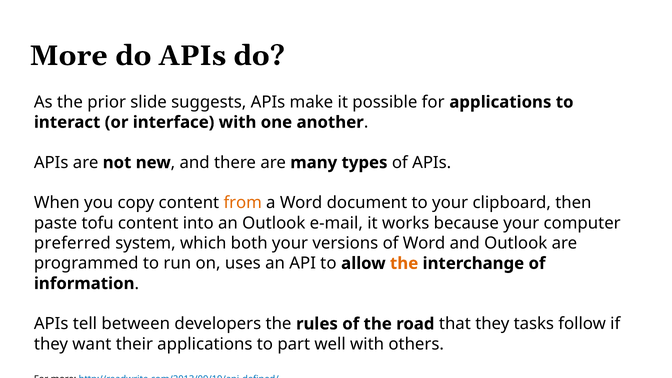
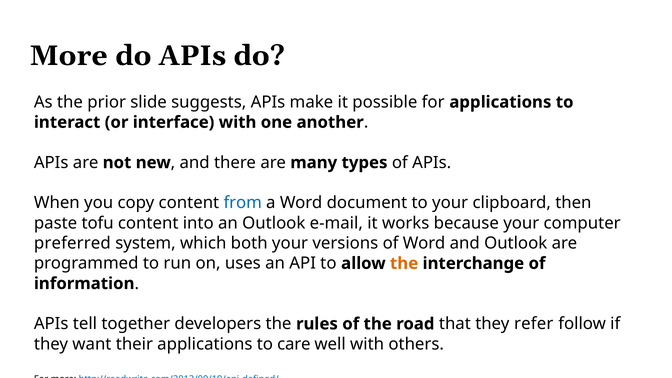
from colour: orange -> blue (243, 203)
between: between -> together (136, 324)
tasks: tasks -> refer (534, 324)
part: part -> care (294, 344)
